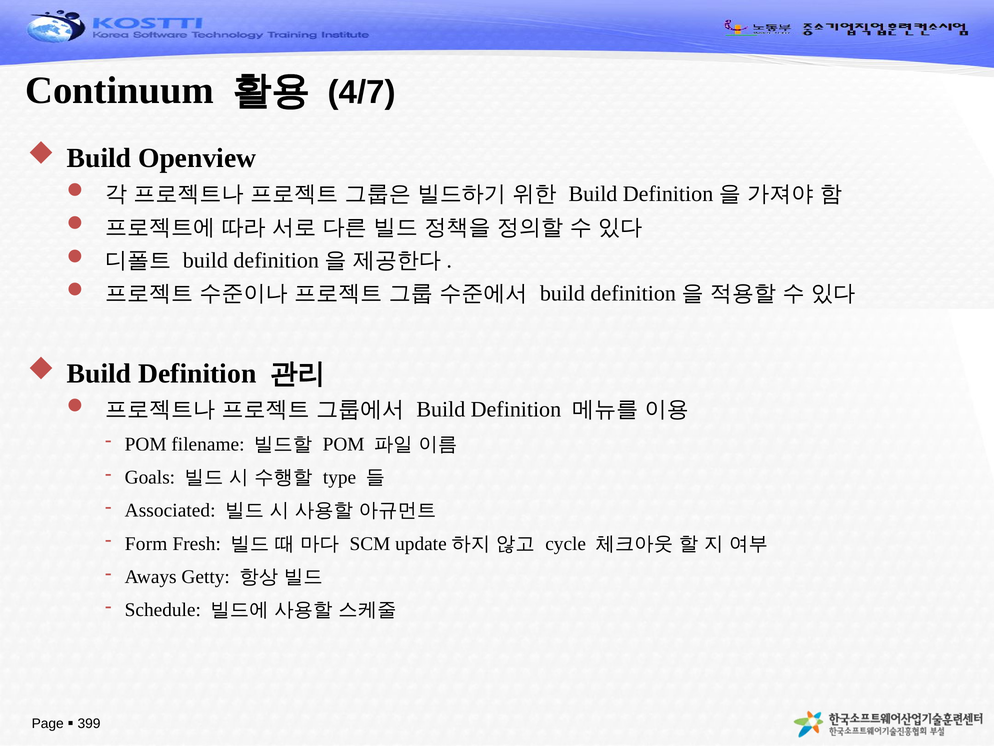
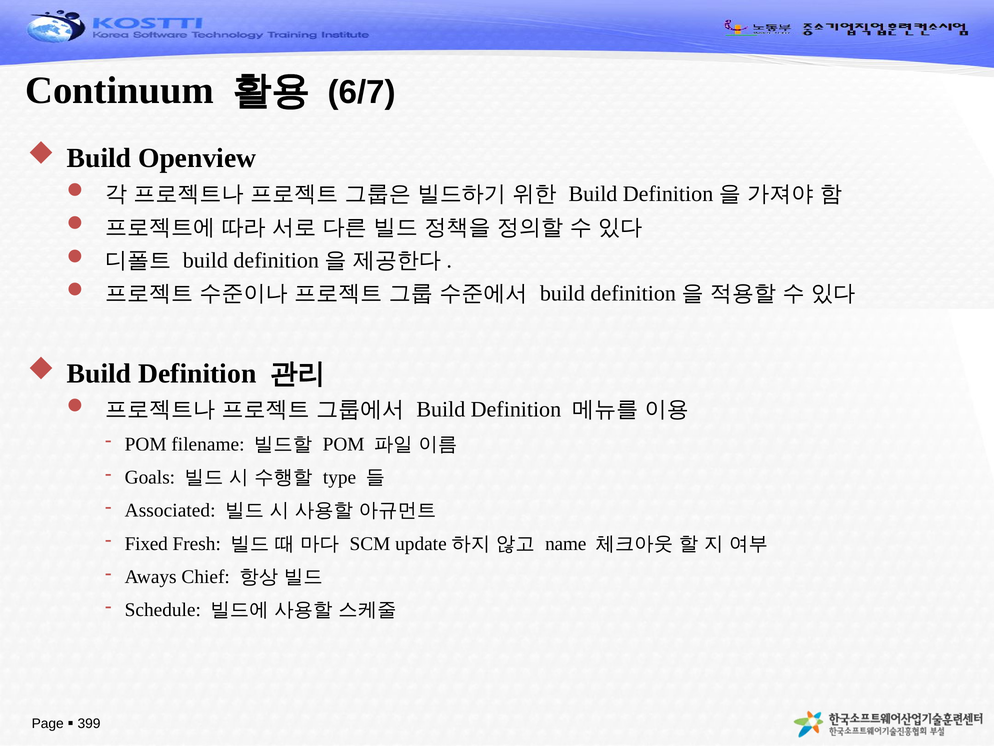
4/7: 4/7 -> 6/7 (362, 92)
Form: Form -> Fixed (146, 543)
cycle: cycle -> name (566, 543)
Getty: Getty -> Chief (206, 576)
